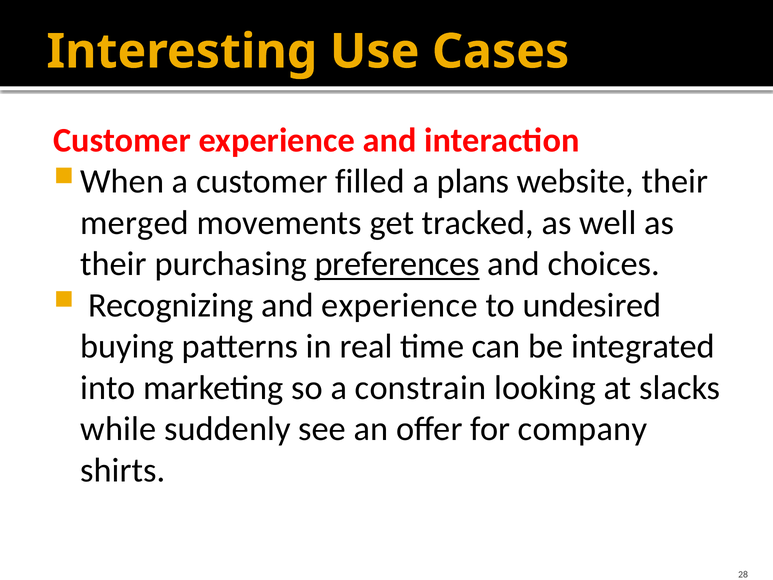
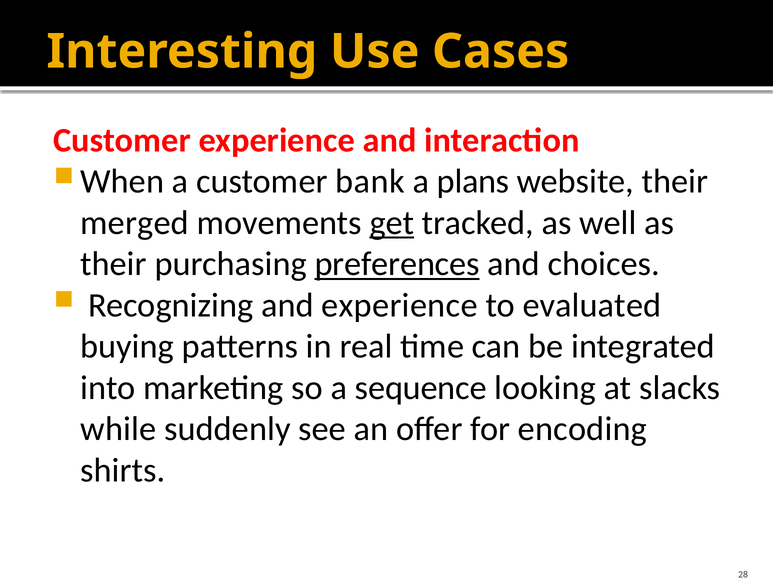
filled: filled -> bank (370, 181)
get underline: none -> present (392, 223)
undesired: undesired -> evaluated (592, 305)
constrain: constrain -> sequence (421, 388)
company: company -> encoding (582, 429)
